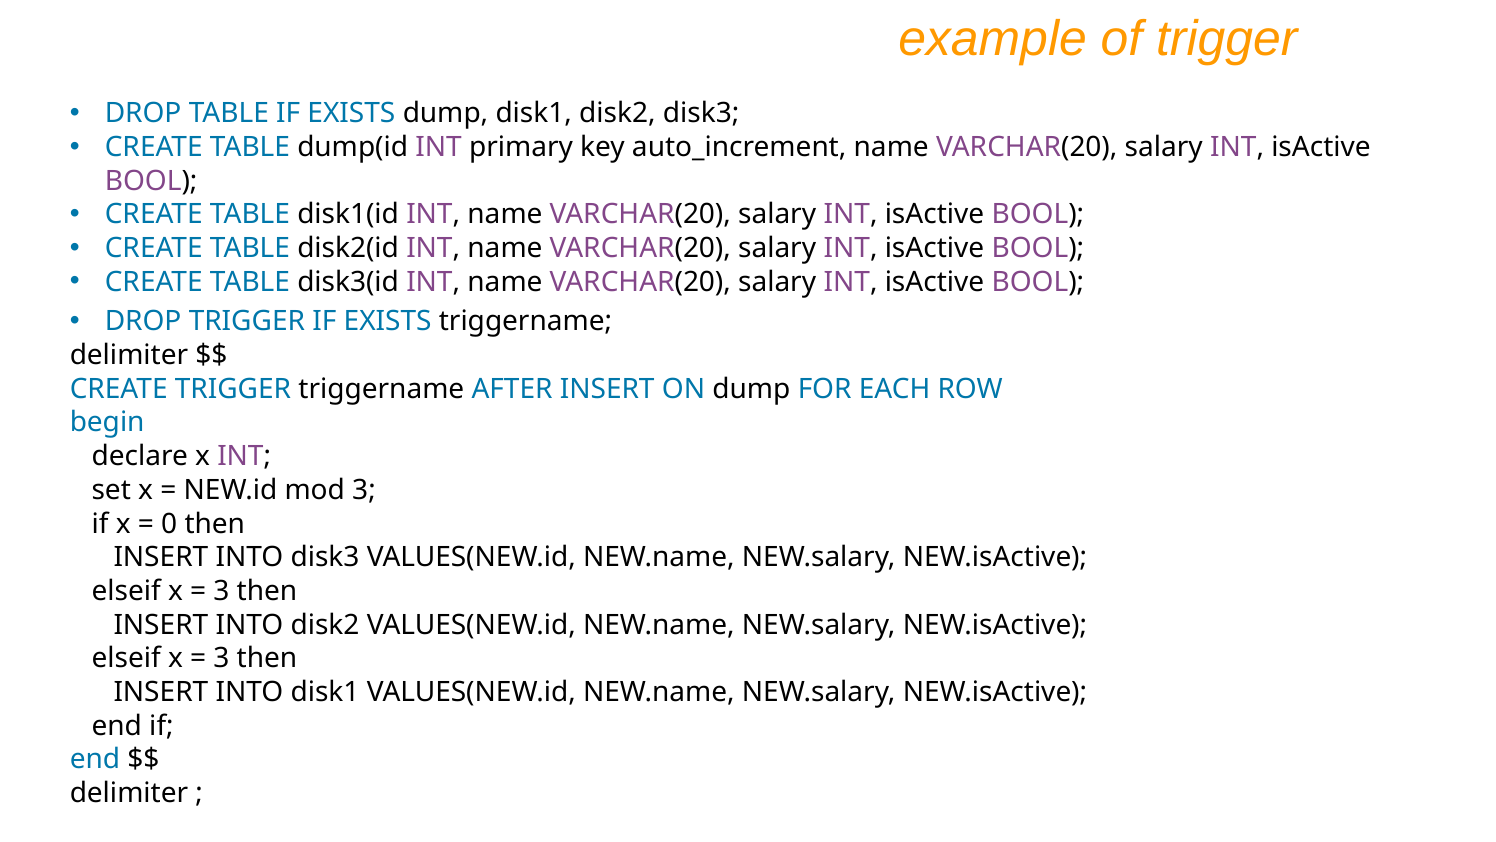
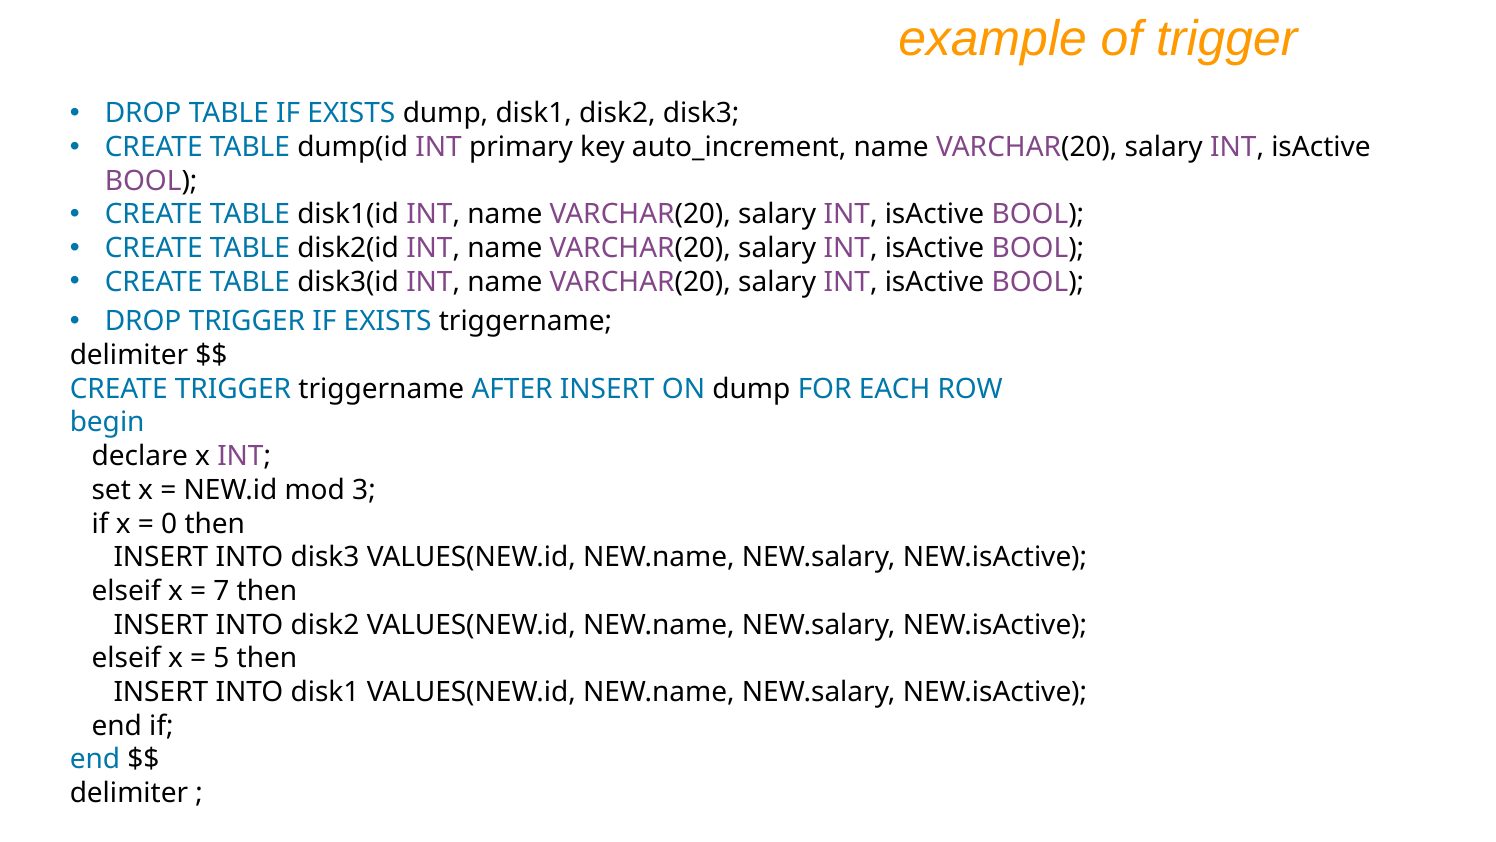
3: 3 -> 7 (221, 591)
3: 3 -> 5 (221, 658)
